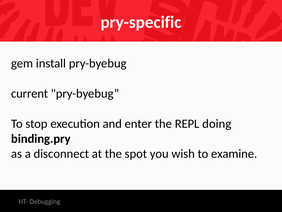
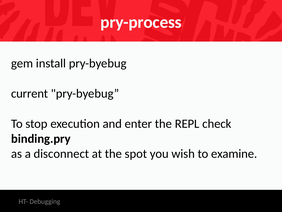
pry-specific: pry-specific -> pry-process (141, 22)
doing: doing -> check (217, 123)
